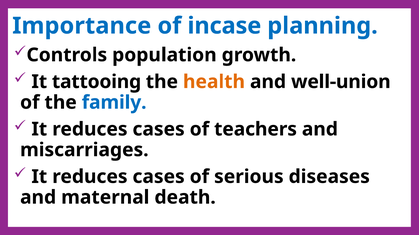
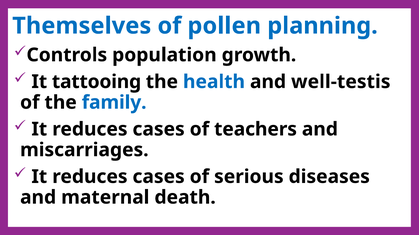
Importance: Importance -> Themselves (82, 26)
incase: incase -> pollen (224, 26)
health colour: orange -> blue (214, 82)
well-union: well-union -> well-testis (341, 82)
